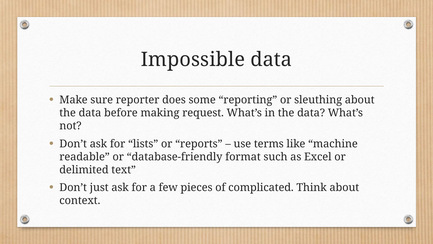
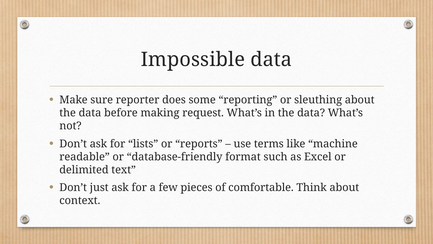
complicated: complicated -> comfortable (261, 187)
